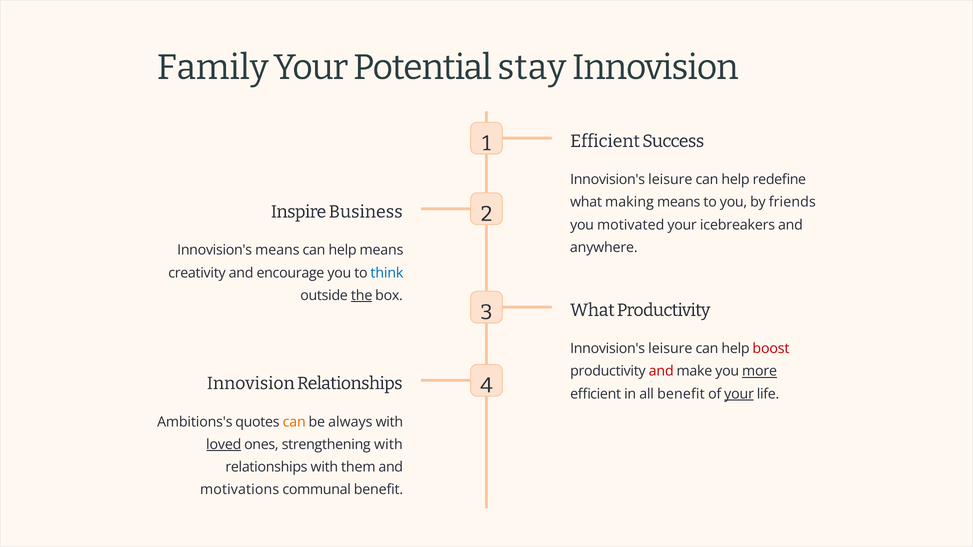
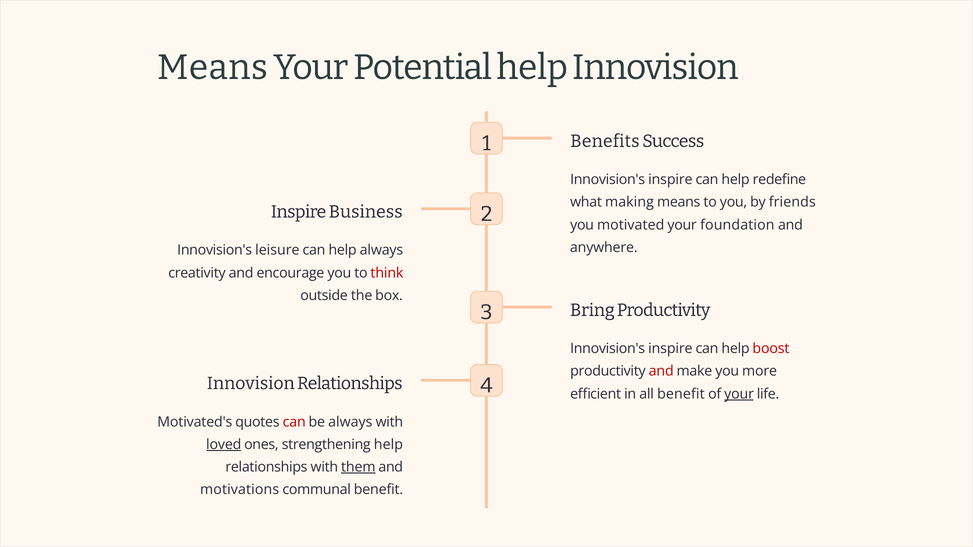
Family: Family -> Means (212, 67)
Potential stay: stay -> help (532, 67)
1 Efficient: Efficient -> Benefits (605, 141)
leisure: leisure -> inspire (670, 180)
icebreakers: icebreakers -> foundation (737, 225)
Innovision's means: means -> leisure (277, 250)
help means: means -> always (381, 250)
think colour: blue -> red (387, 273)
the underline: present -> none (362, 296)
3 What: What -> Bring (592, 310)
leisure: leisure -> inspire (670, 349)
more underline: present -> none (760, 371)
Ambitions's: Ambitions's -> Motivated's (195, 422)
can colour: orange -> red (294, 422)
strengthening with: with -> help (388, 445)
them underline: none -> present (358, 467)
